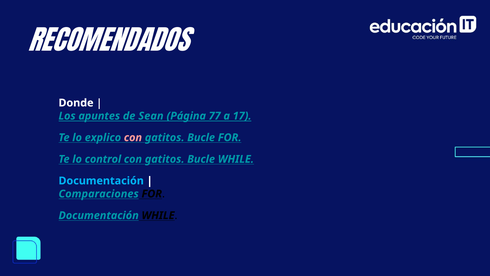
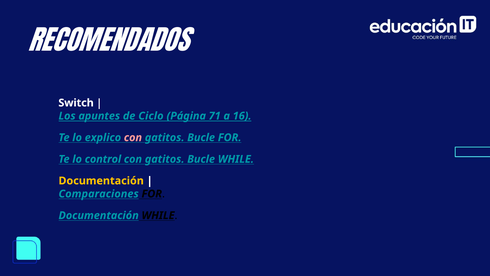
Donde: Donde -> Switch (76, 103)
Sean: Sean -> Ciclo (151, 116)
77: 77 -> 71 (215, 116)
17: 17 -> 16 (242, 116)
Documentación colour: light blue -> yellow (101, 181)
